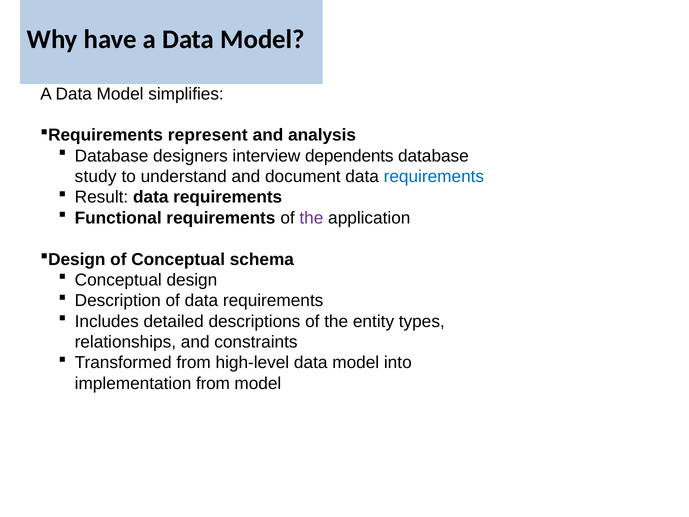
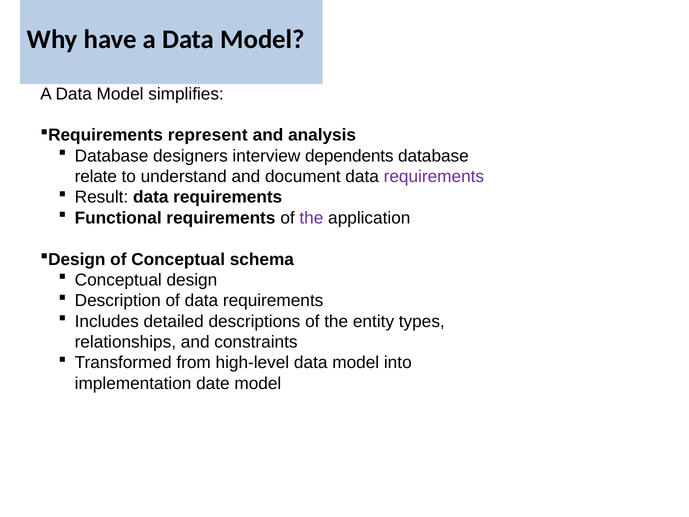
study: study -> relate (96, 177)
requirements colour: blue -> purple (434, 177)
implementation from: from -> date (213, 383)
